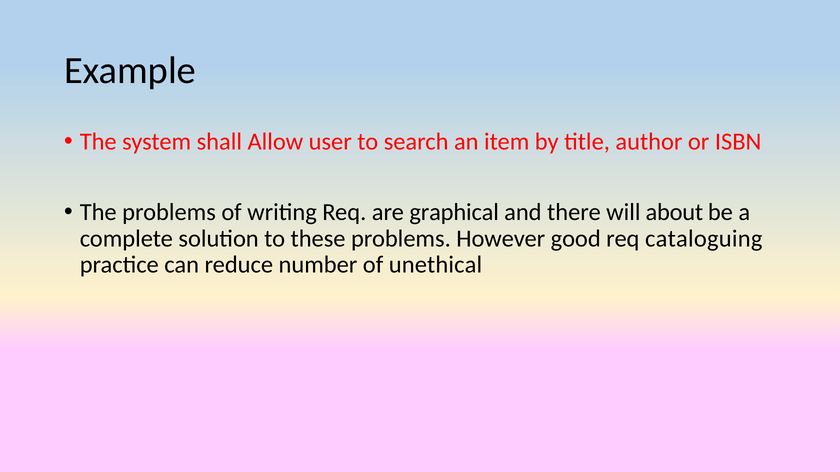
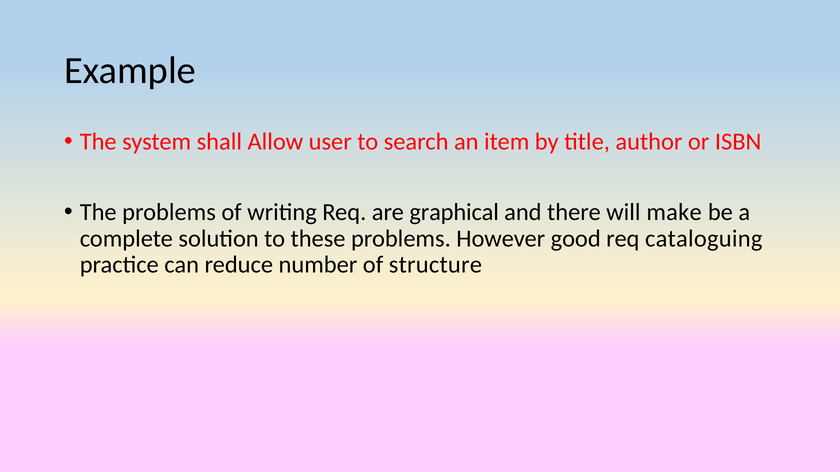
about: about -> make (674, 212)
unethical: unethical -> structure (435, 265)
